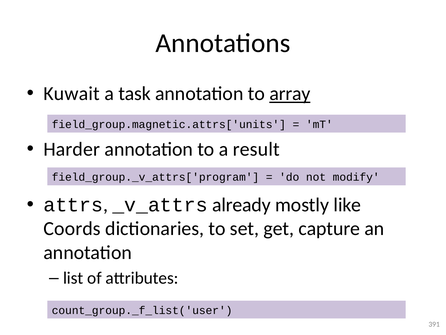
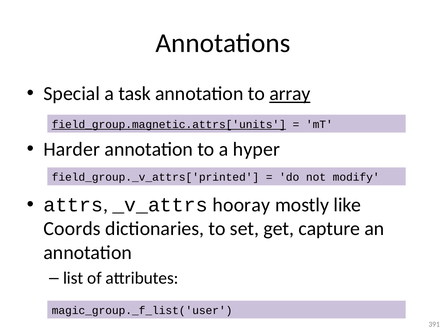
Kuwait: Kuwait -> Special (72, 94)
field_group.magnetic.attrs['units underline: none -> present (169, 124)
result: result -> hyper (256, 149)
field_group._v_attrs['program: field_group._v_attrs['program -> field_group._v_attrs['printed (155, 177)
already: already -> hooray (241, 205)
count_group._f_list('user: count_group._f_list('user -> magic_group._f_list('user (142, 310)
